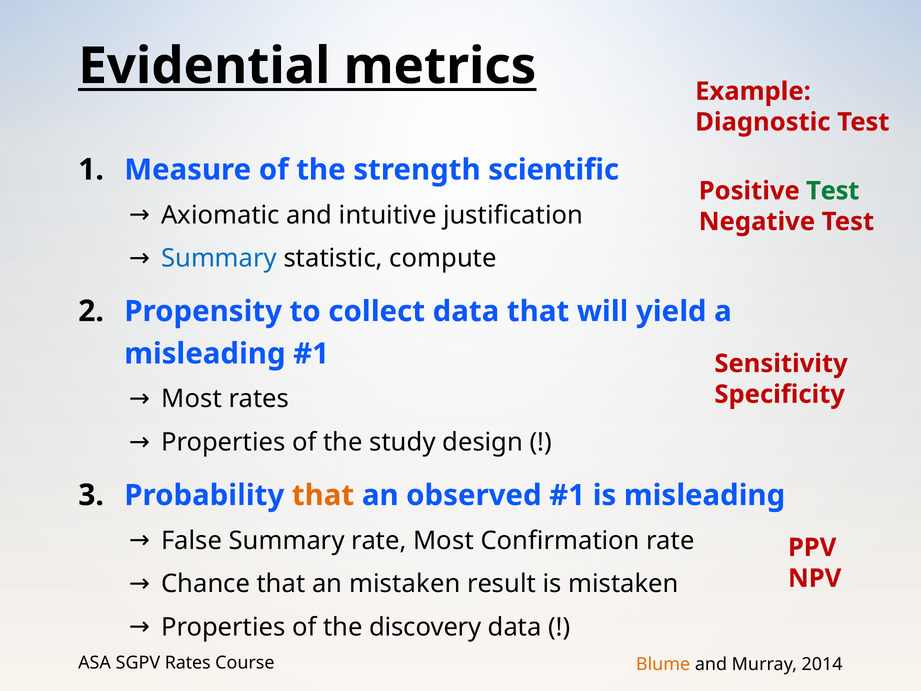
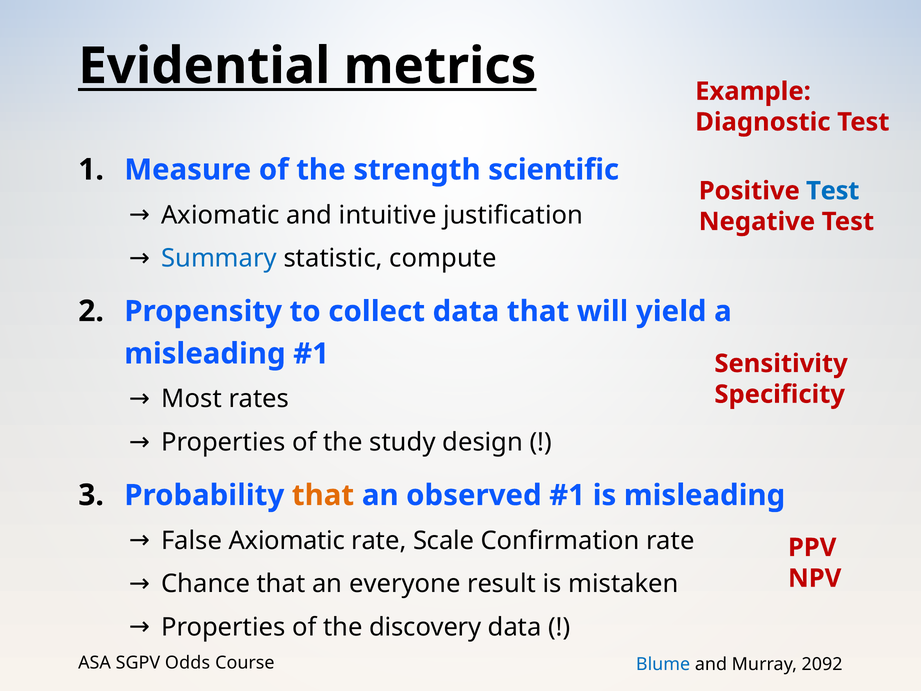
Test colour: green -> blue (833, 191)
False Summary: Summary -> Axiomatic (287, 540)
rate Most: Most -> Scale (444, 540)
an mistaken: mistaken -> everyone (405, 584)
SGPV Rates: Rates -> Odds (188, 663)
Blume colour: orange -> blue (663, 664)
2014: 2014 -> 2092 (822, 664)
